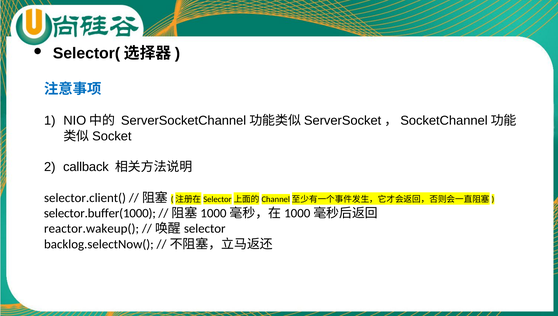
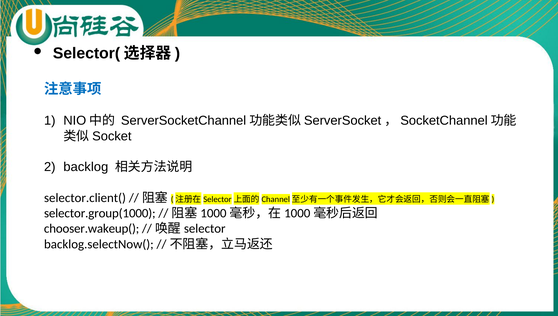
callback: callback -> backlog (86, 167)
selector.buffer(1000: selector.buffer(1000 -> selector.group(1000 (100, 214)
reactor.wakeup(: reactor.wakeup( -> chooser.wakeup( (92, 229)
